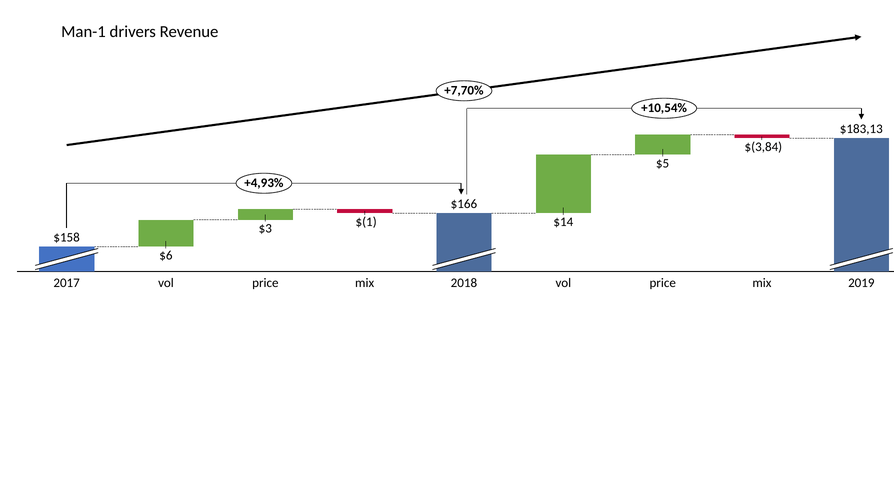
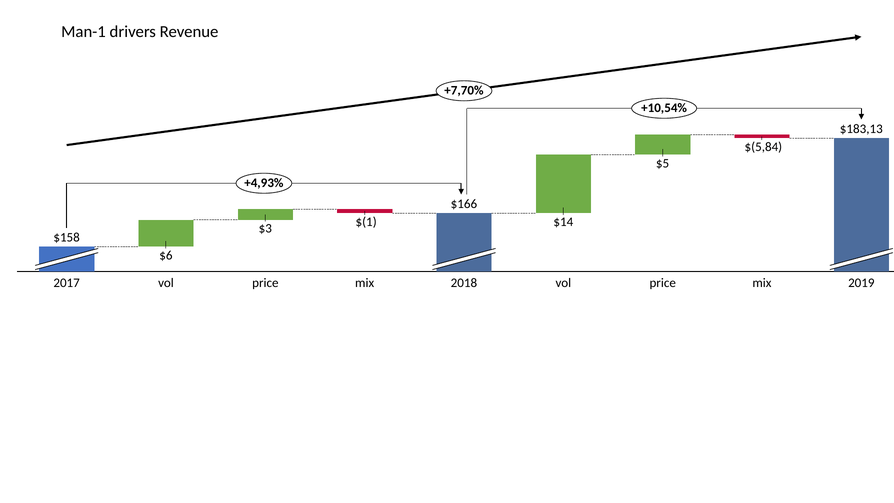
$(3,84: $(3,84 -> $(5,84 (763, 147)
